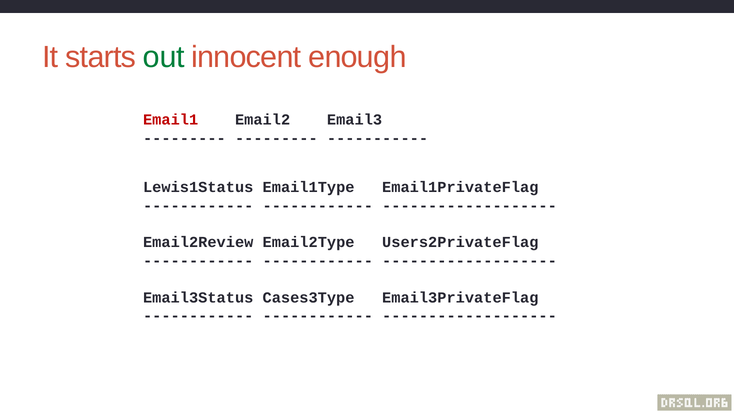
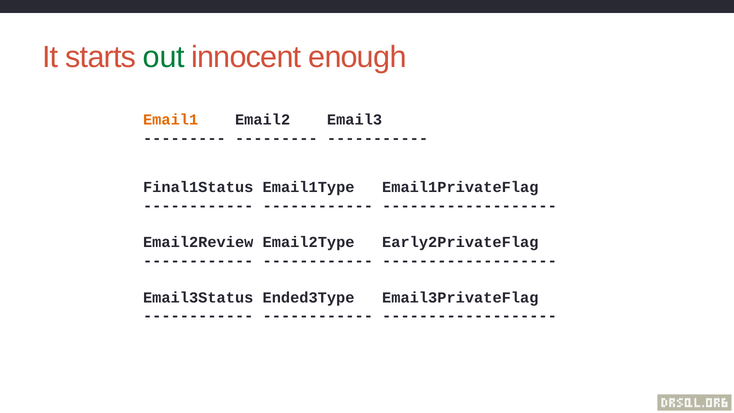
Email1 colour: red -> orange (171, 120)
Lewis1Status: Lewis1Status -> Final1Status (198, 187)
Users2PrivateFlag: Users2PrivateFlag -> Early2PrivateFlag (460, 242)
Cases3Type: Cases3Type -> Ended3Type (309, 297)
